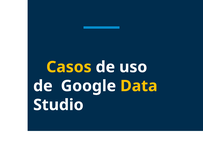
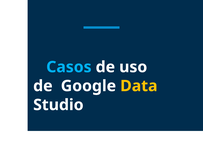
Casos colour: yellow -> light blue (69, 67)
